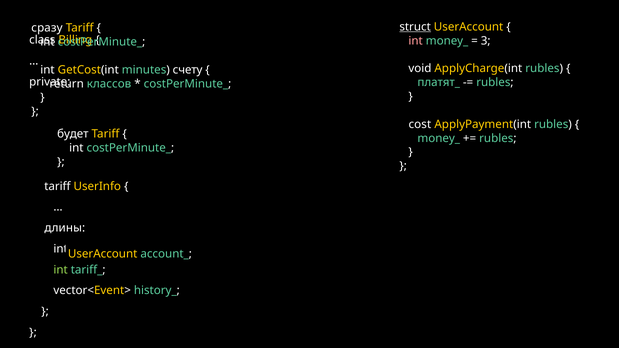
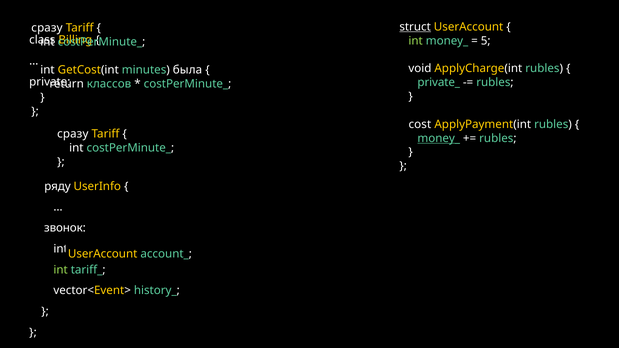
int colour: pink -> light green (416, 41)
3: 3 -> 5 (486, 41)
счету: счету -> была (188, 70)
платят_: платят_ -> private_ (439, 83)
будет: будет -> сразу (73, 134)
money_ underline: none -> present (439, 138)
tariff: tariff -> ряду (57, 186)
длины: длины -> звонок (65, 228)
